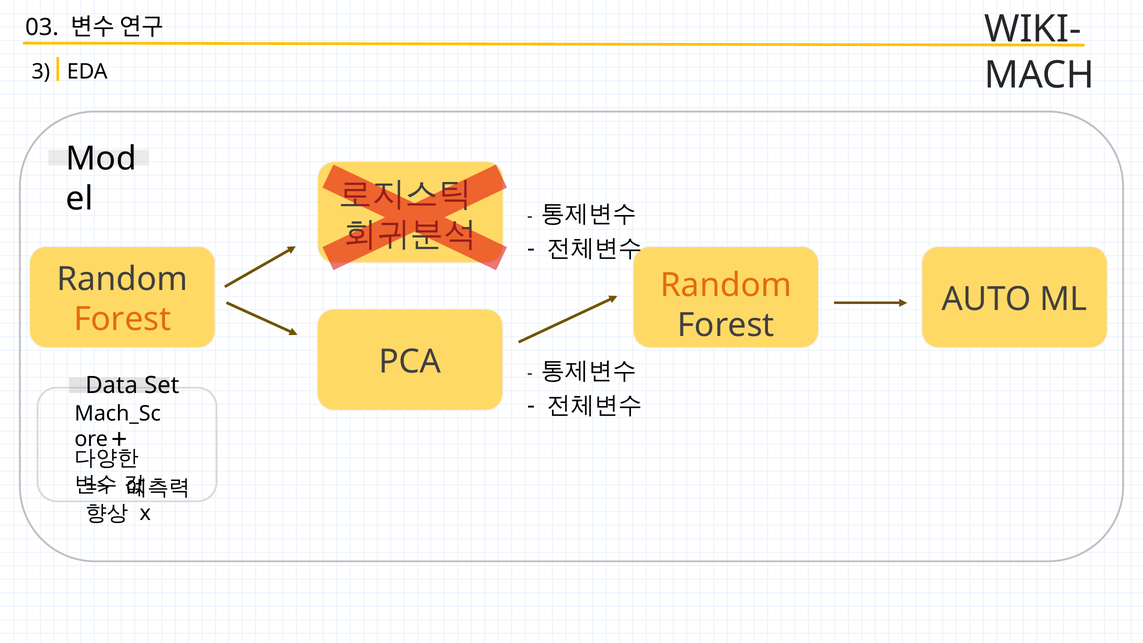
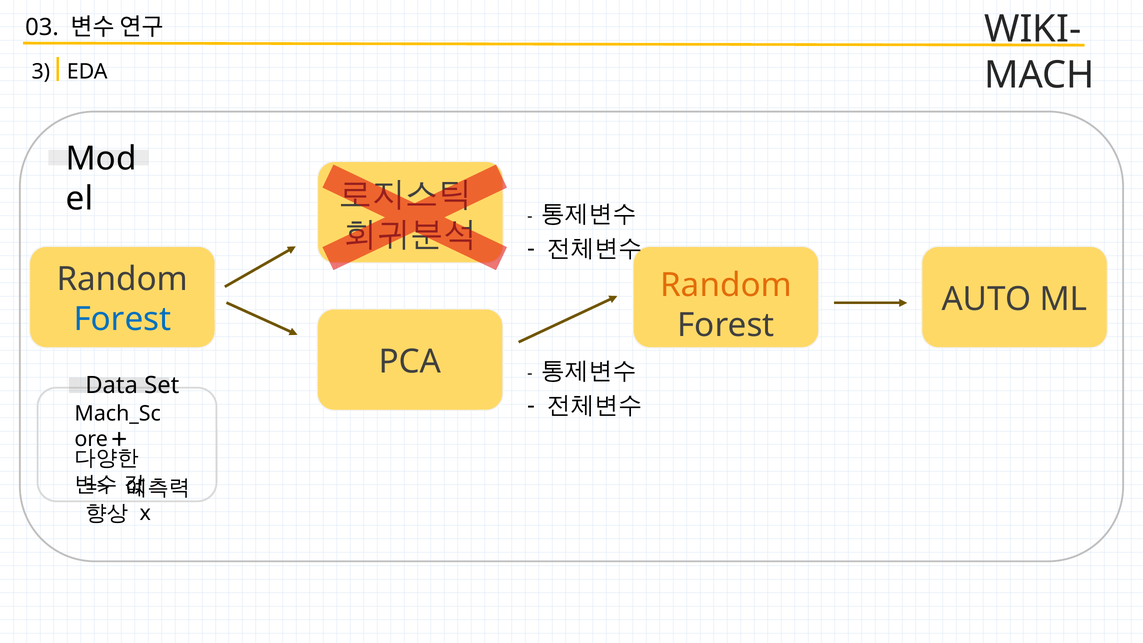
Forest colour: orange -> blue (122, 319)
